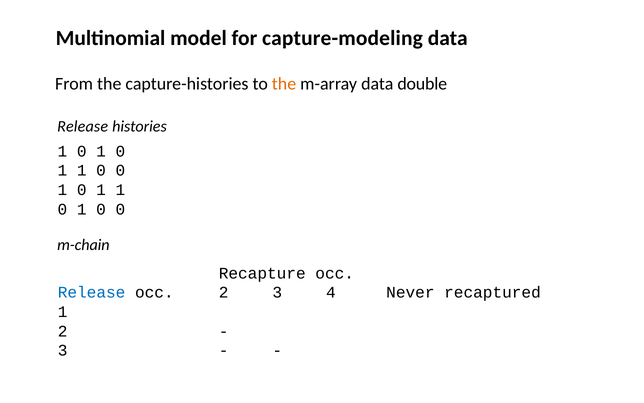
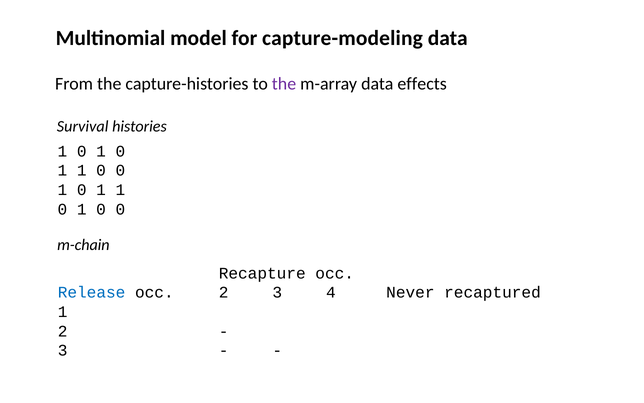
the colour: orange -> purple (284, 84)
double: double -> effects (422, 84)
Release: Release -> Survival (83, 126)
